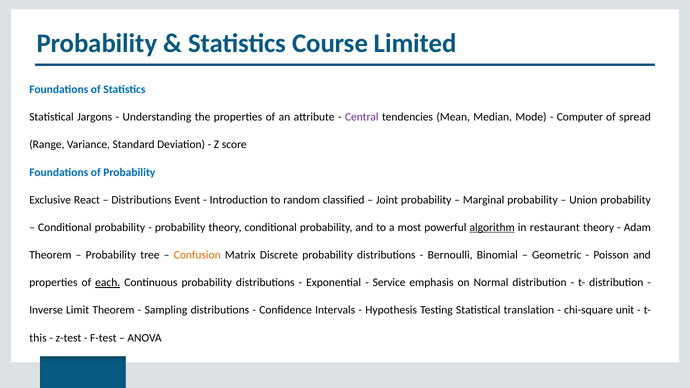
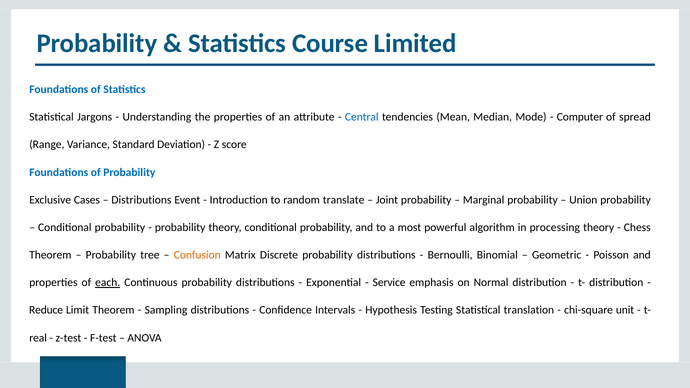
Central colour: purple -> blue (362, 117)
React: React -> Cases (87, 200)
classified: classified -> translate (344, 200)
algorithm underline: present -> none (492, 227)
restaurant: restaurant -> processing (555, 227)
Adam: Adam -> Chess (637, 227)
Inverse: Inverse -> Reduce (46, 310)
this: this -> real (38, 338)
